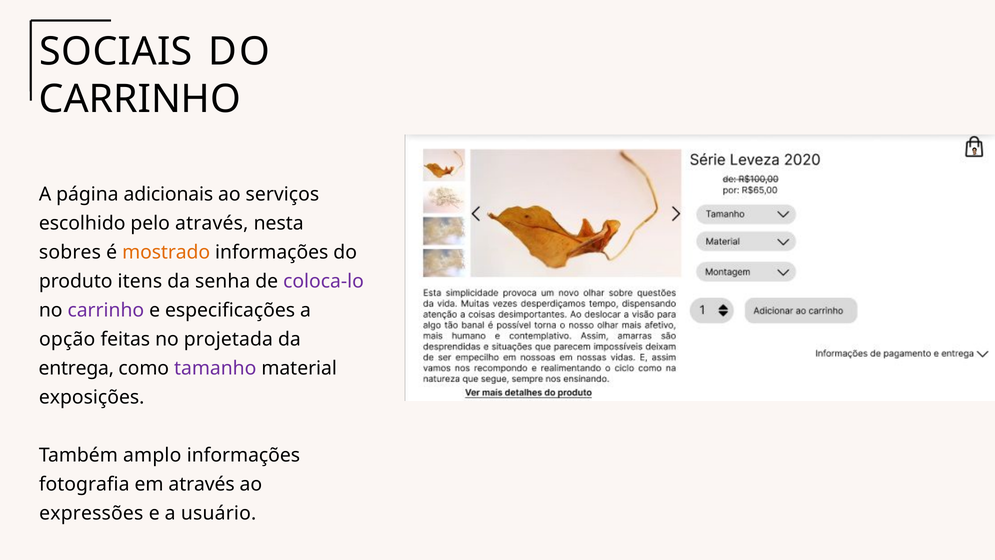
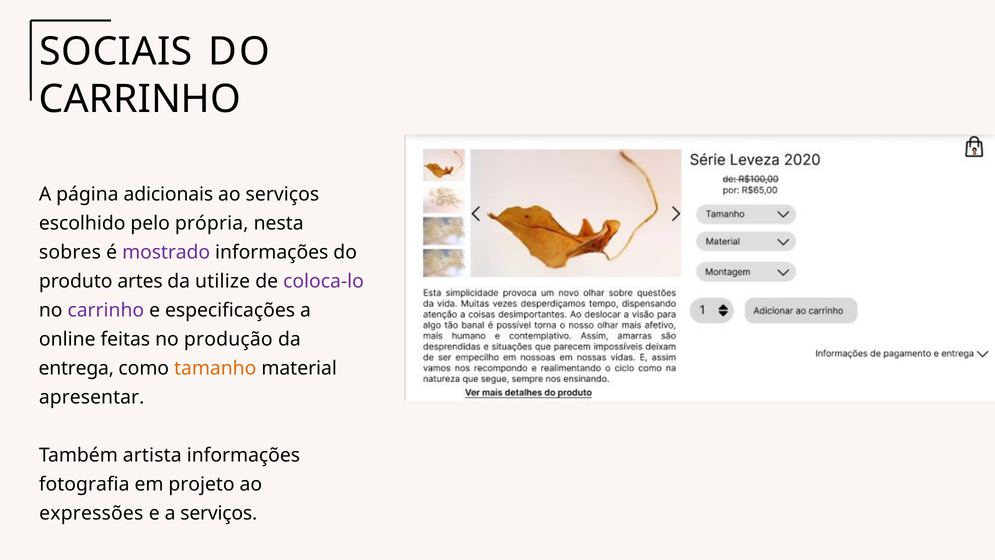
pelo através: através -> própria (212, 223)
mostrado colour: orange -> purple (166, 252)
itens: itens -> artes (140, 281)
senha: senha -> utilize (223, 281)
opção: opção -> online (67, 339)
projetada: projetada -> produção (228, 339)
tamanho colour: purple -> orange (215, 368)
exposições: exposições -> apresentar (92, 397)
amplo: amplo -> artista (152, 455)
em através: através -> projeto (202, 484)
a usuário: usuário -> serviços (219, 513)
